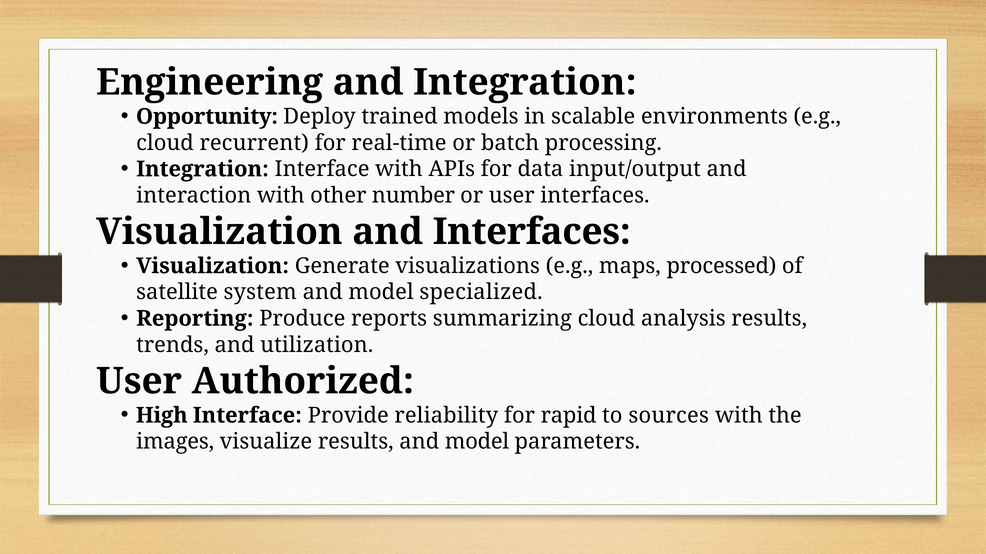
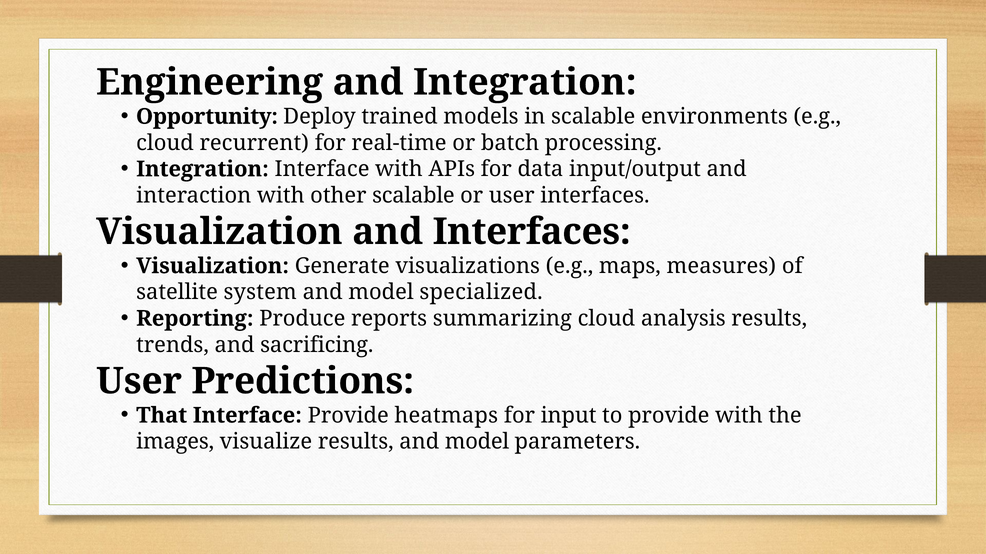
other number: number -> scalable (413, 196)
processed: processed -> measures (721, 266)
utilization: utilization -> sacrificing (317, 345)
Authorized: Authorized -> Predictions (303, 382)
High: High -> That (162, 416)
reliability: reliability -> heatmaps (446, 416)
rapid: rapid -> input (569, 416)
to sources: sources -> provide (669, 416)
